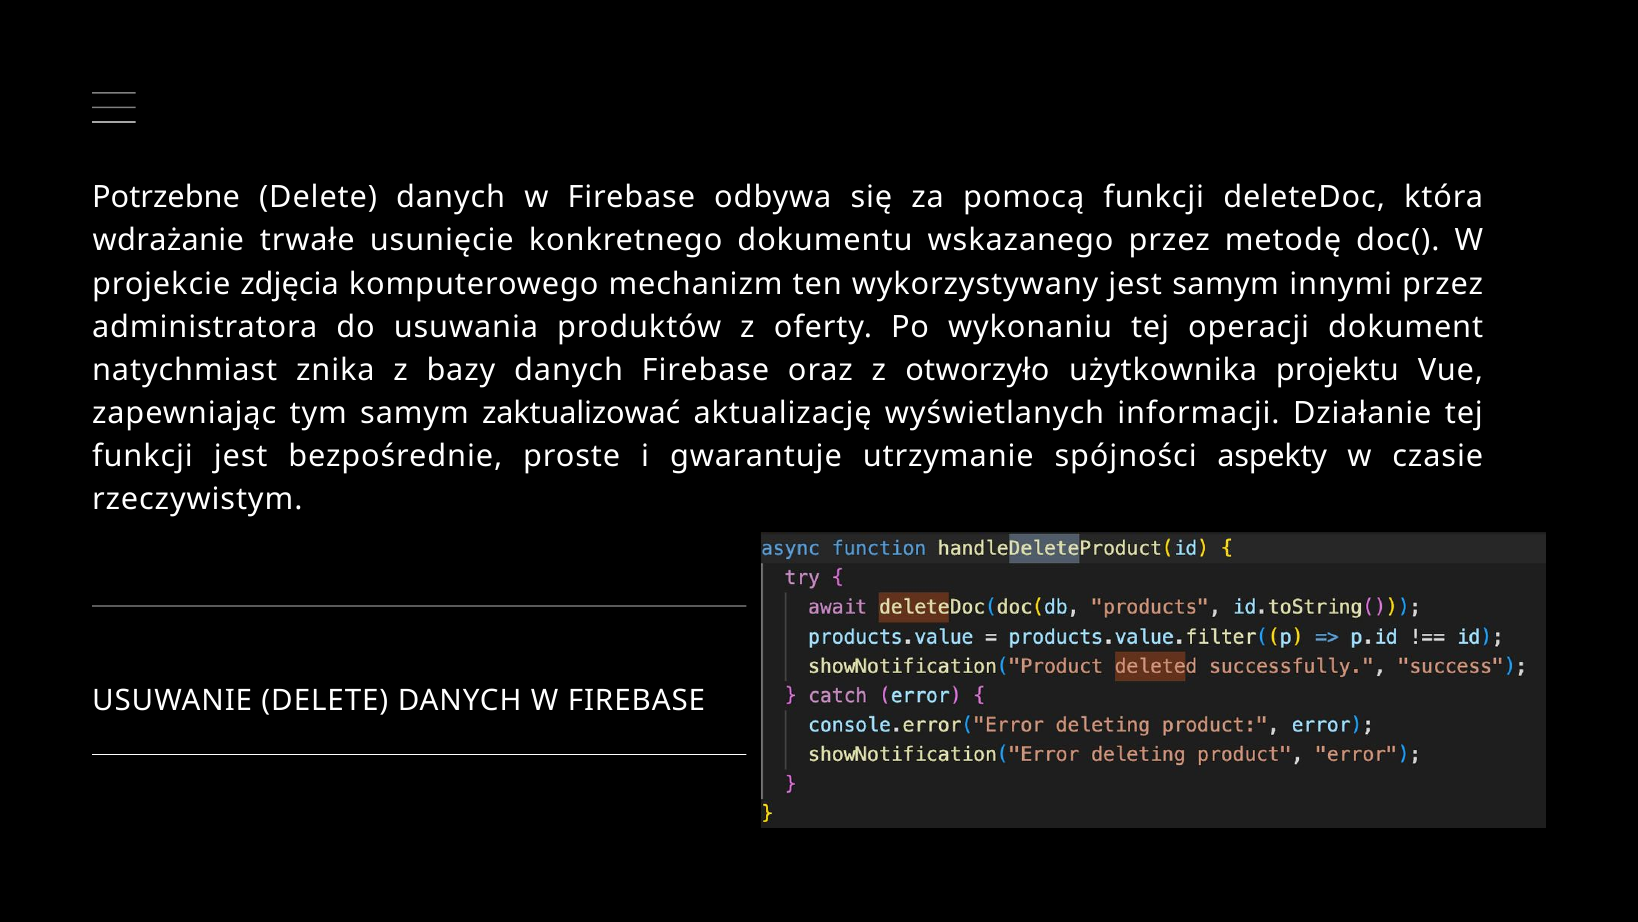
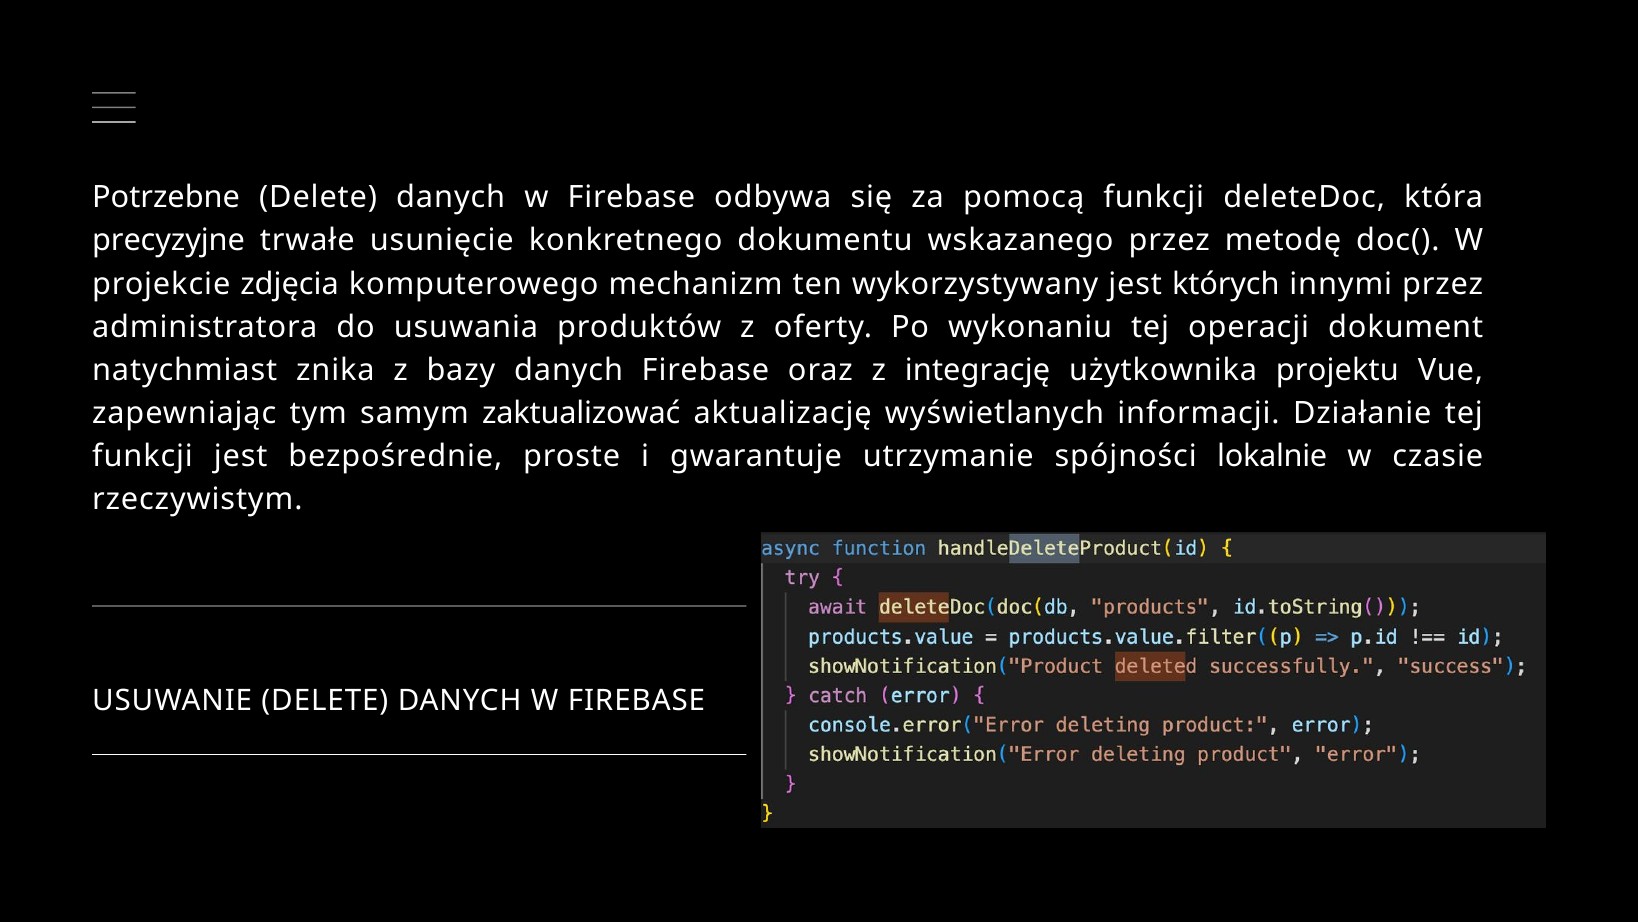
wdrażanie: wdrażanie -> precyzyjne (169, 241)
jest samym: samym -> których (1226, 284)
otworzyło: otworzyło -> integrację (978, 370)
aspekty: aspekty -> lokalnie (1272, 456)
